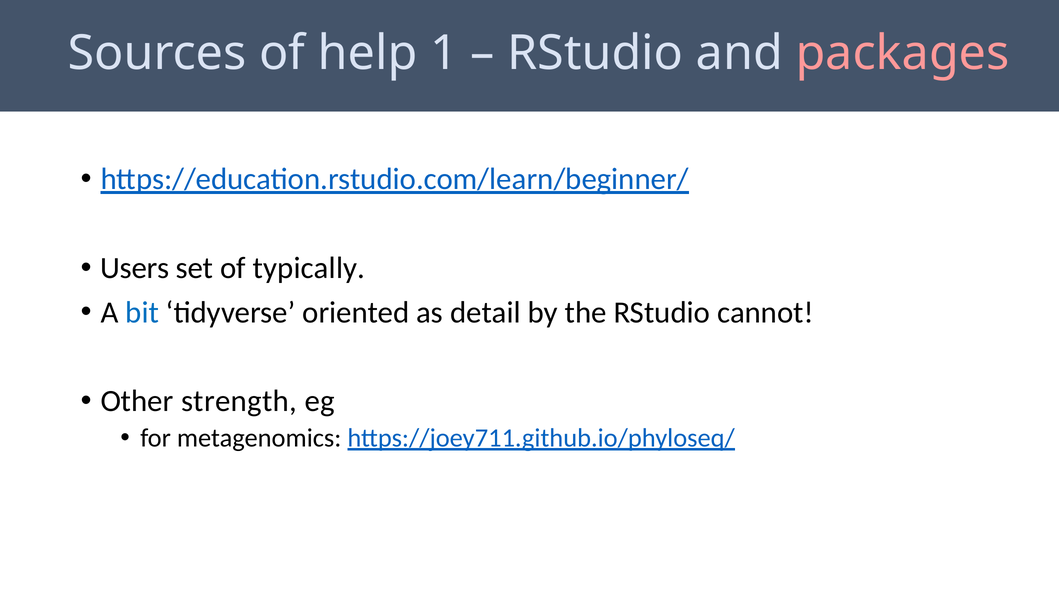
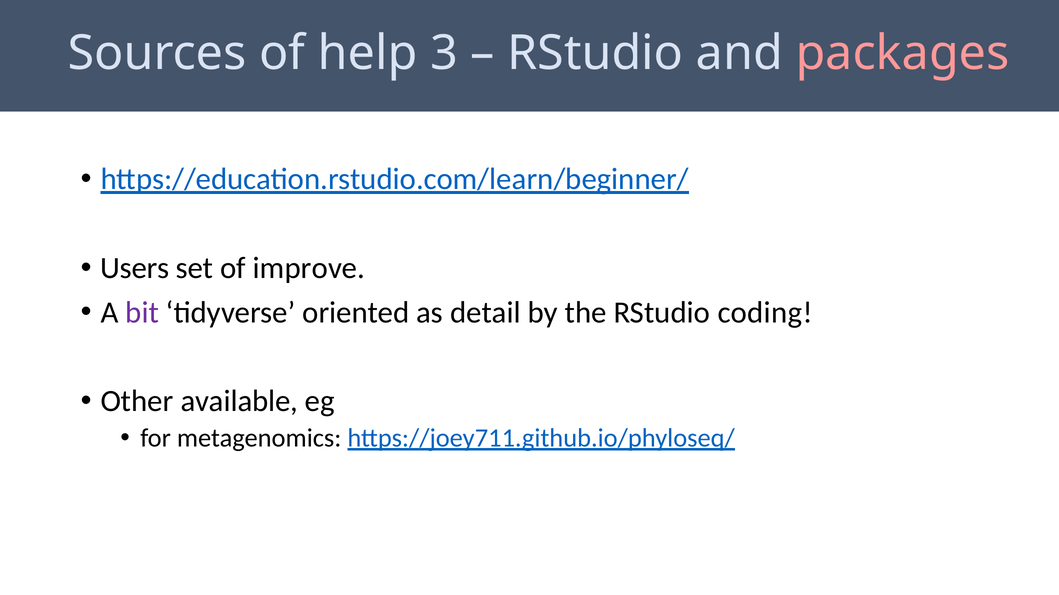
1: 1 -> 3 (444, 53)
typically: typically -> improve (309, 268)
bit colour: blue -> purple (142, 313)
cannot: cannot -> coding (765, 313)
strength: strength -> available (239, 402)
